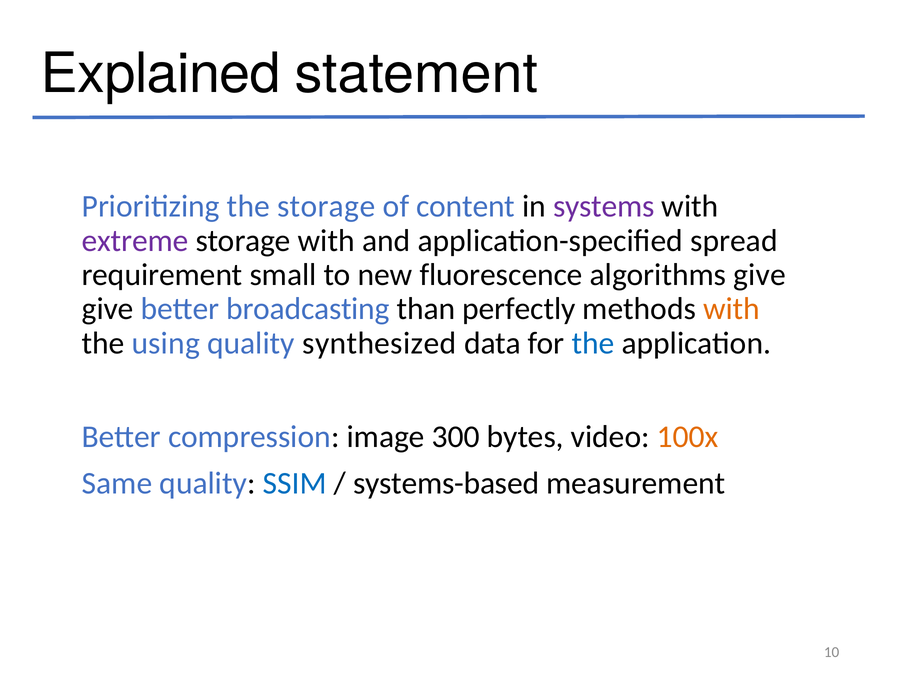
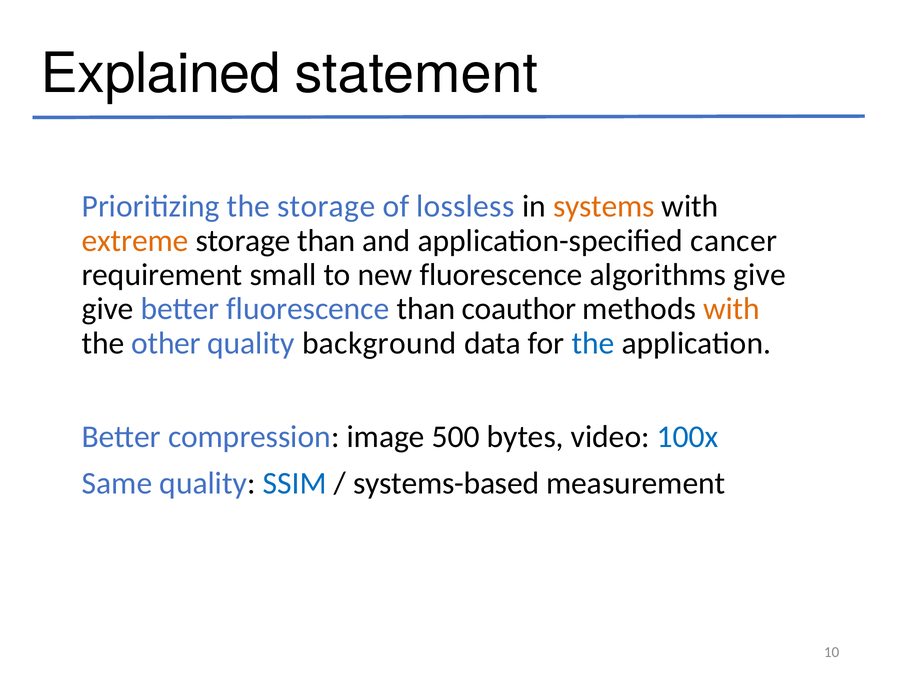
content: content -> lossless (465, 207)
systems colour: purple -> orange (604, 207)
extreme colour: purple -> orange (135, 241)
storage with: with -> than (326, 241)
spread: spread -> cancer (734, 241)
better broadcasting: broadcasting -> fluorescence (308, 309)
perfectly: perfectly -> coauthor (519, 309)
using: using -> other (166, 343)
synthesized: synthesized -> background (379, 343)
300: 300 -> 500 (456, 437)
100x colour: orange -> blue (688, 437)
